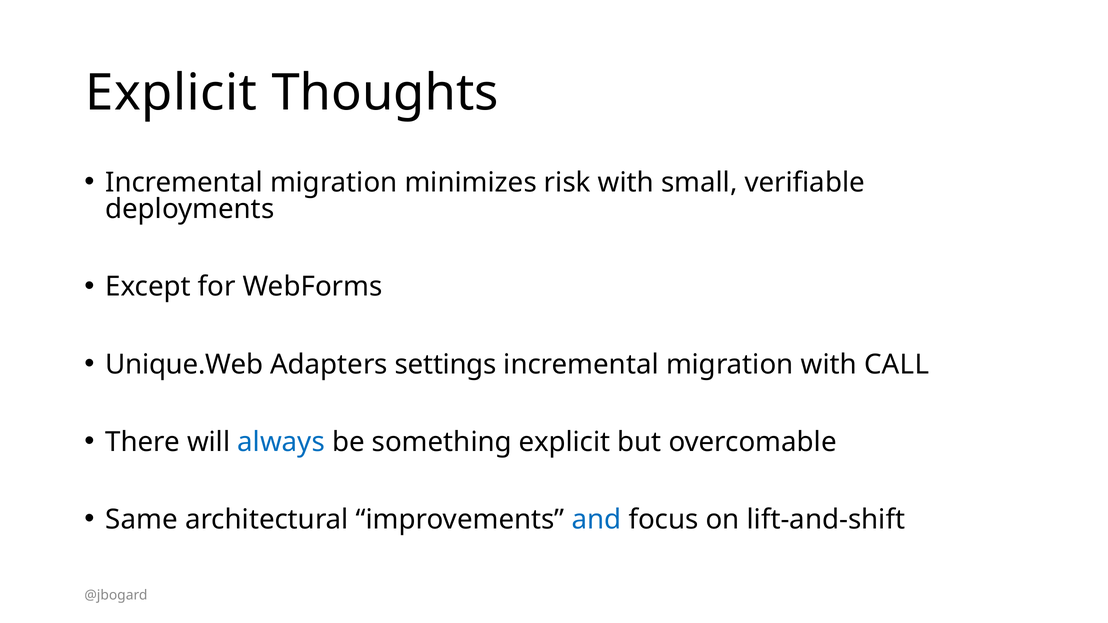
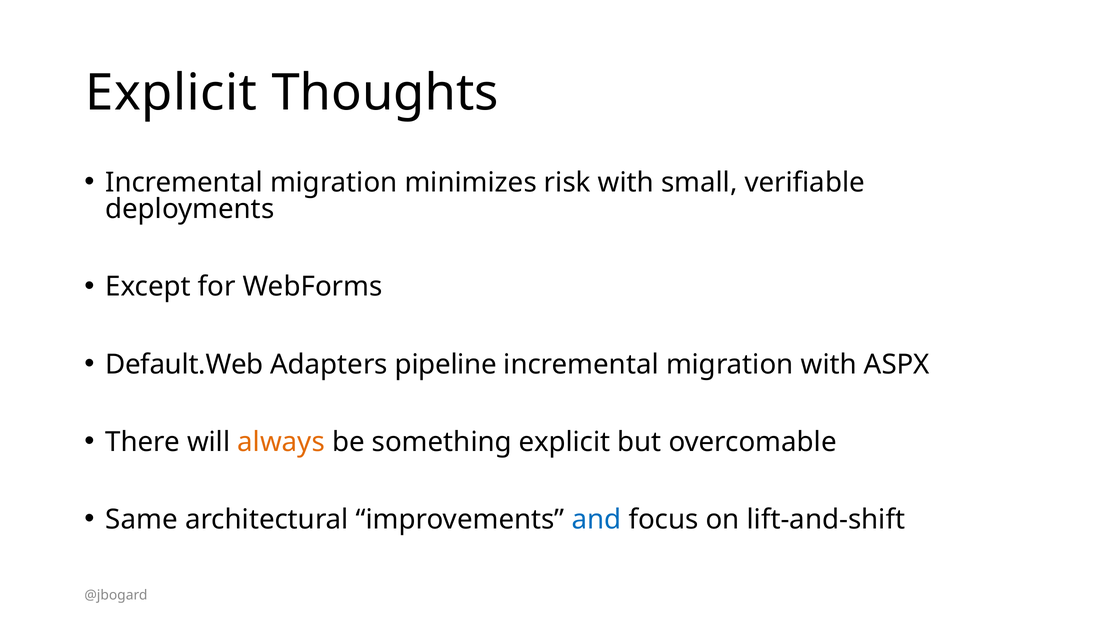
Unique.Web: Unique.Web -> Default.Web (184, 365)
settings: settings -> pipeline (446, 365)
CALL: CALL -> ASPX (897, 365)
always colour: blue -> orange (281, 442)
